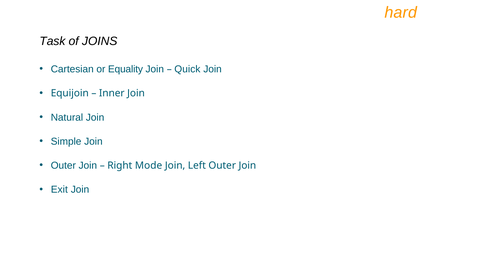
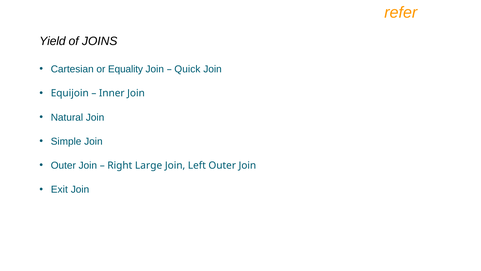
hard: hard -> refer (401, 13)
Task: Task -> Yield (52, 41)
Mode: Mode -> Large (149, 165)
